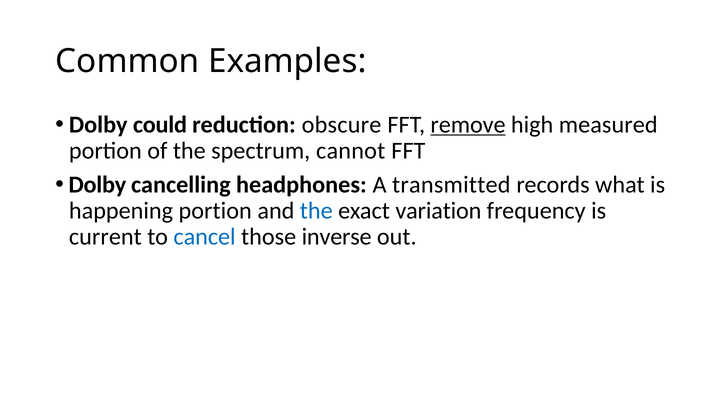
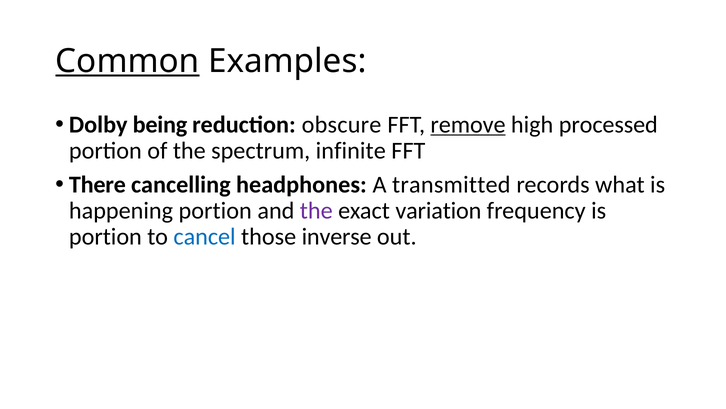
Common underline: none -> present (127, 61)
could: could -> being (160, 124)
measured: measured -> processed (608, 124)
cannot: cannot -> infinite (351, 151)
Dolby: Dolby -> There (97, 184)
the colour: blue -> purple (316, 210)
current: current -> portion (105, 237)
